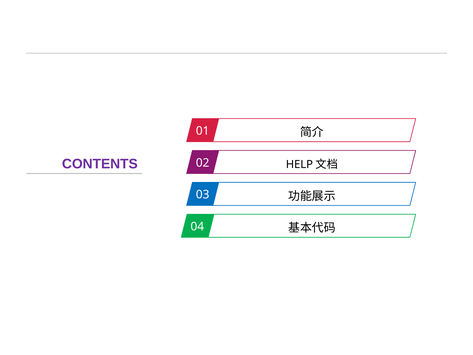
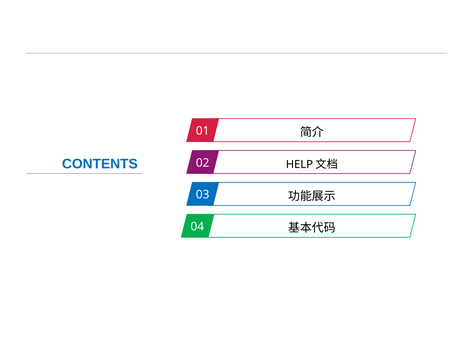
CONTENTS colour: purple -> blue (100, 164)
